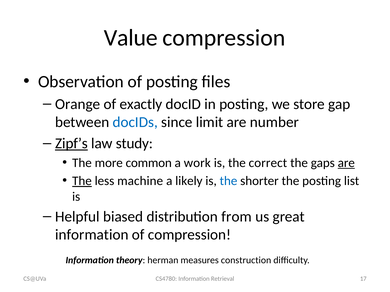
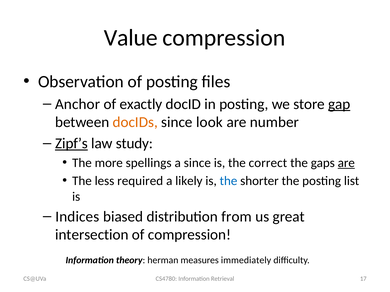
Orange: Orange -> Anchor (78, 104)
gap underline: none -> present (339, 104)
docIDs colour: blue -> orange (135, 122)
limit: limit -> look (209, 122)
common: common -> spellings (149, 163)
a work: work -> since (197, 163)
The underline: present -> none (82, 181)
machine: machine -> required (140, 181)
Helpful: Helpful -> Indices (77, 217)
information: information -> intersection (92, 235)
construction: construction -> immediately (246, 261)
